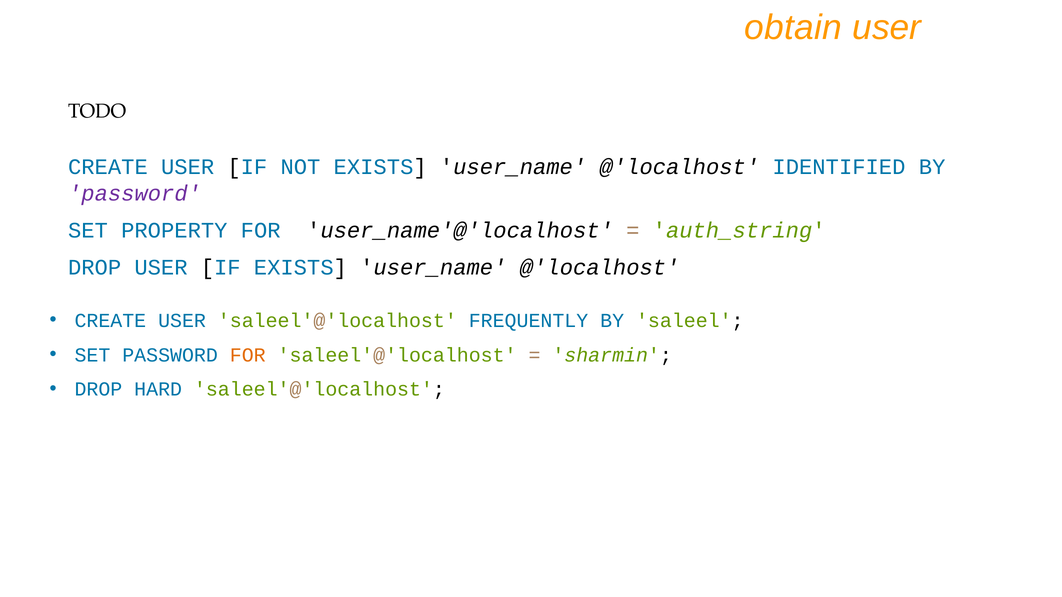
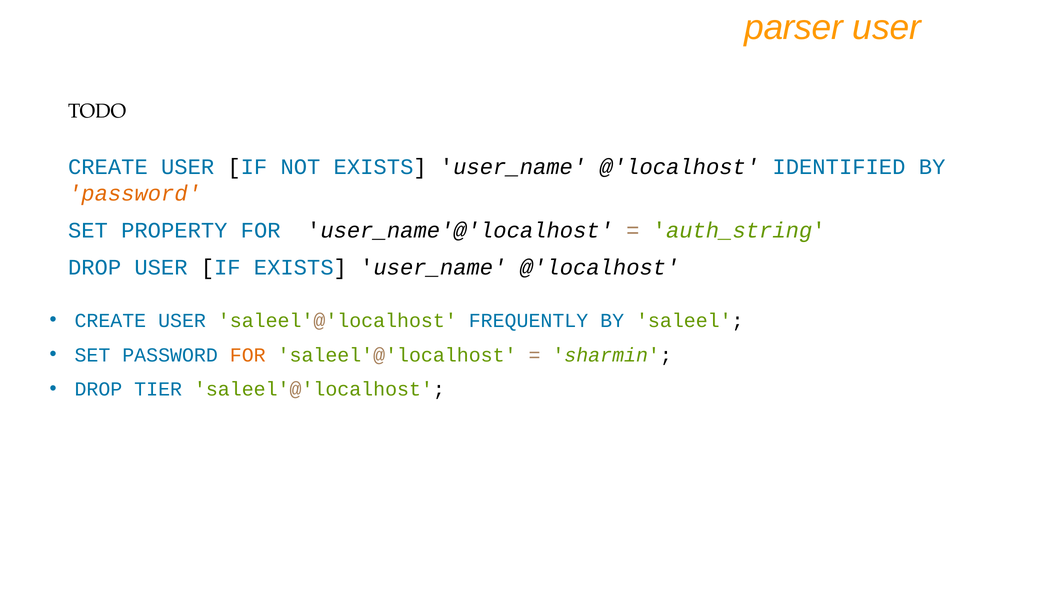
obtain: obtain -> parser (793, 28)
password colour: purple -> orange (135, 193)
HARD: HARD -> TIER (158, 390)
